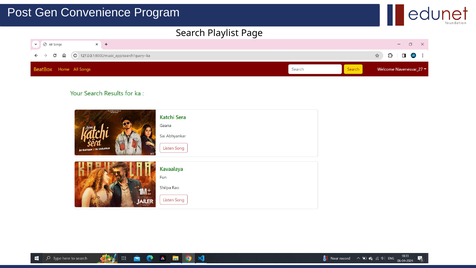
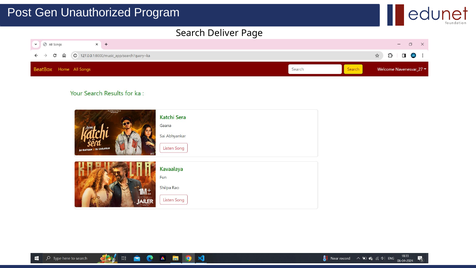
Convenience: Convenience -> Unauthorized (96, 13)
Playlist: Playlist -> Deliver (223, 33)
